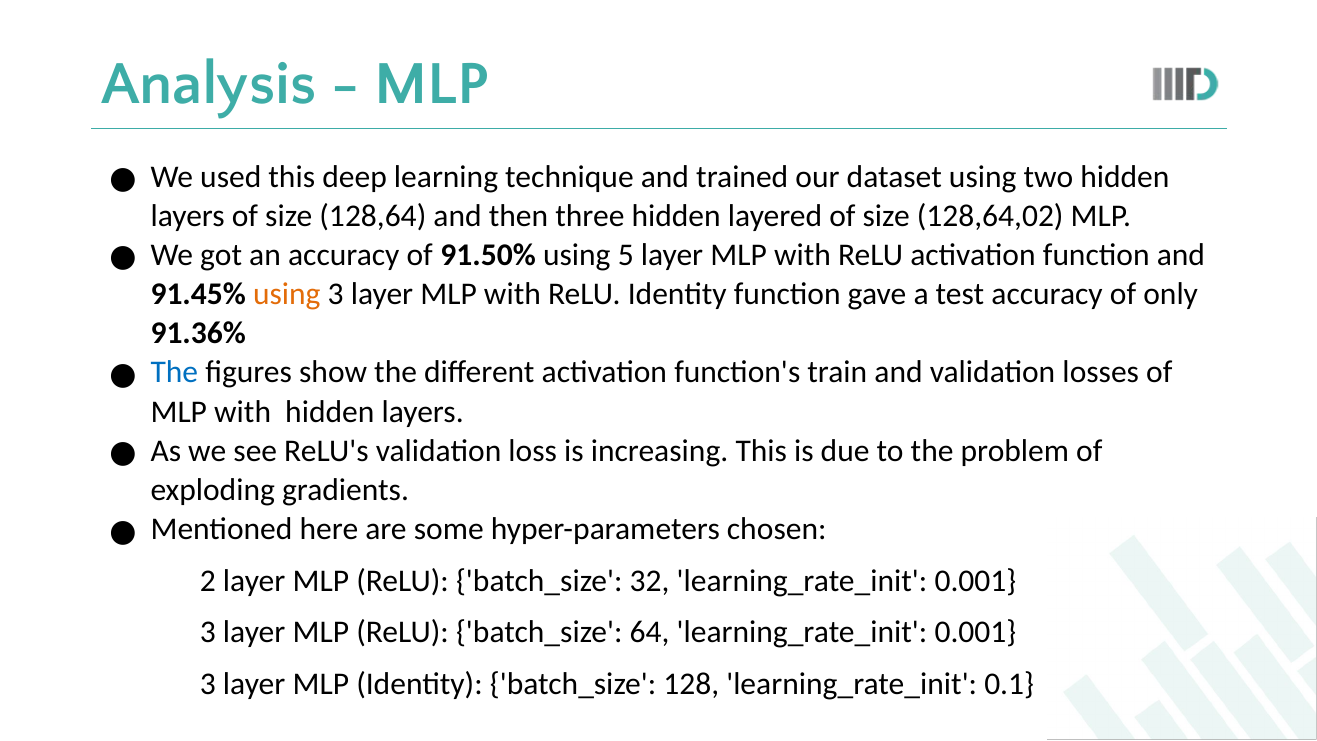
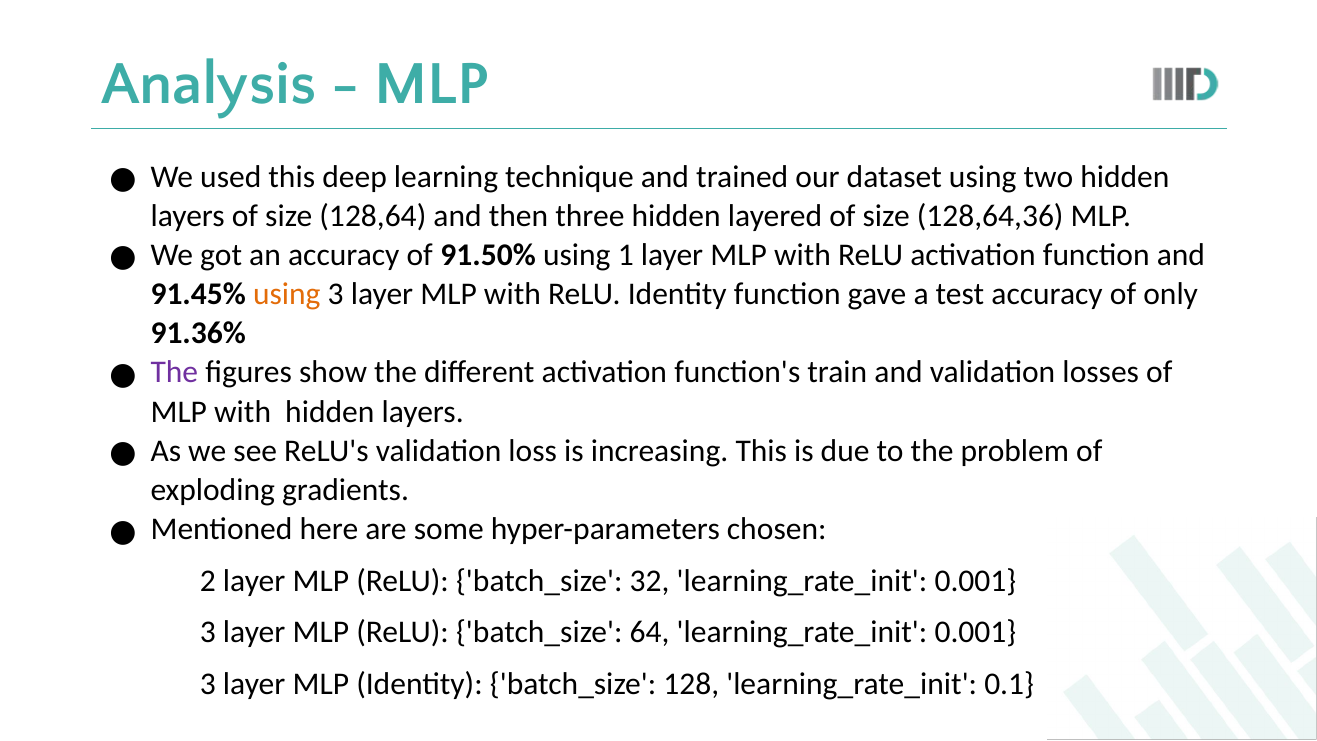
128,64,02: 128,64,02 -> 128,64,36 (990, 216)
5: 5 -> 1 (626, 255)
The colour: blue -> purple (174, 372)
